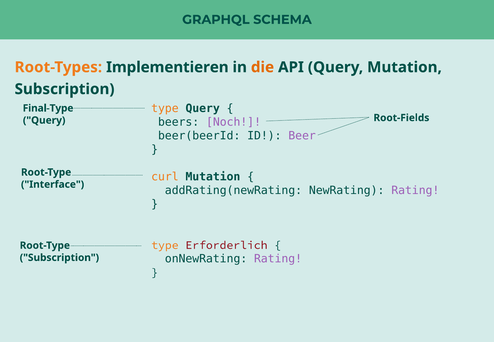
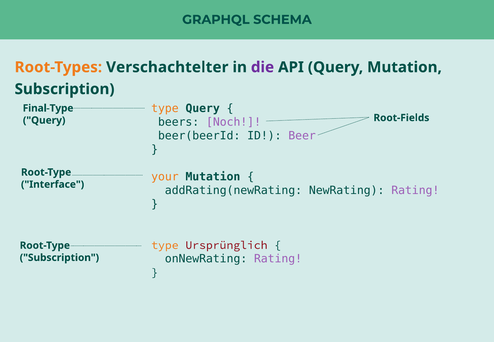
Implementieren: Implementieren -> Verschachtelter (167, 67)
die colour: orange -> purple (262, 67)
curl: curl -> your (165, 177)
Erforderlich: Erforderlich -> Ursprünglich (226, 245)
